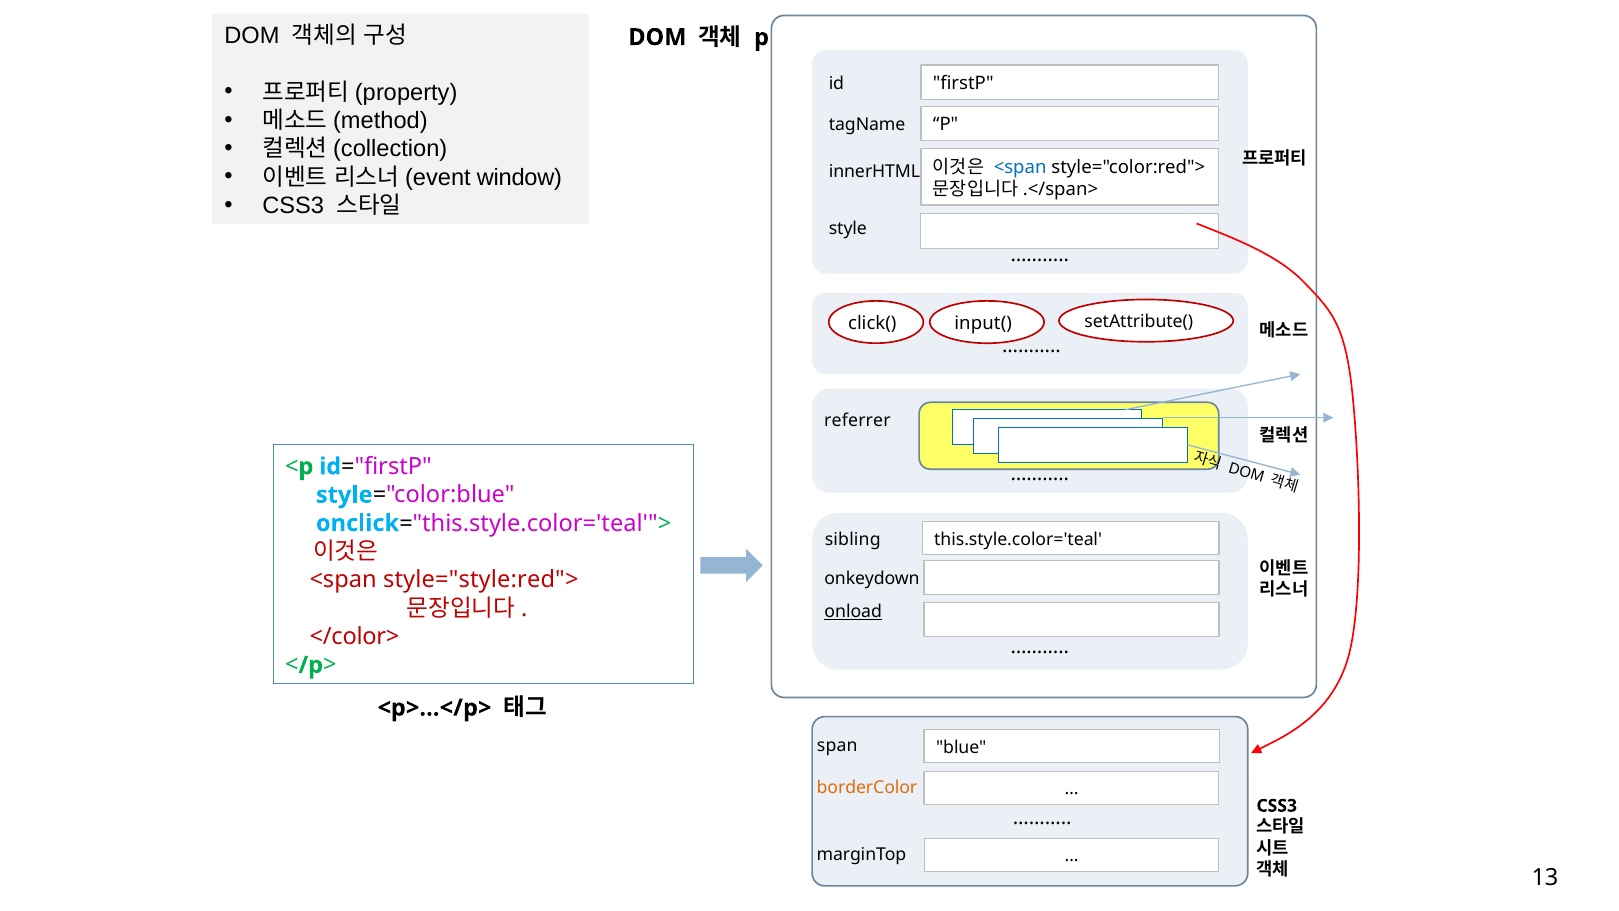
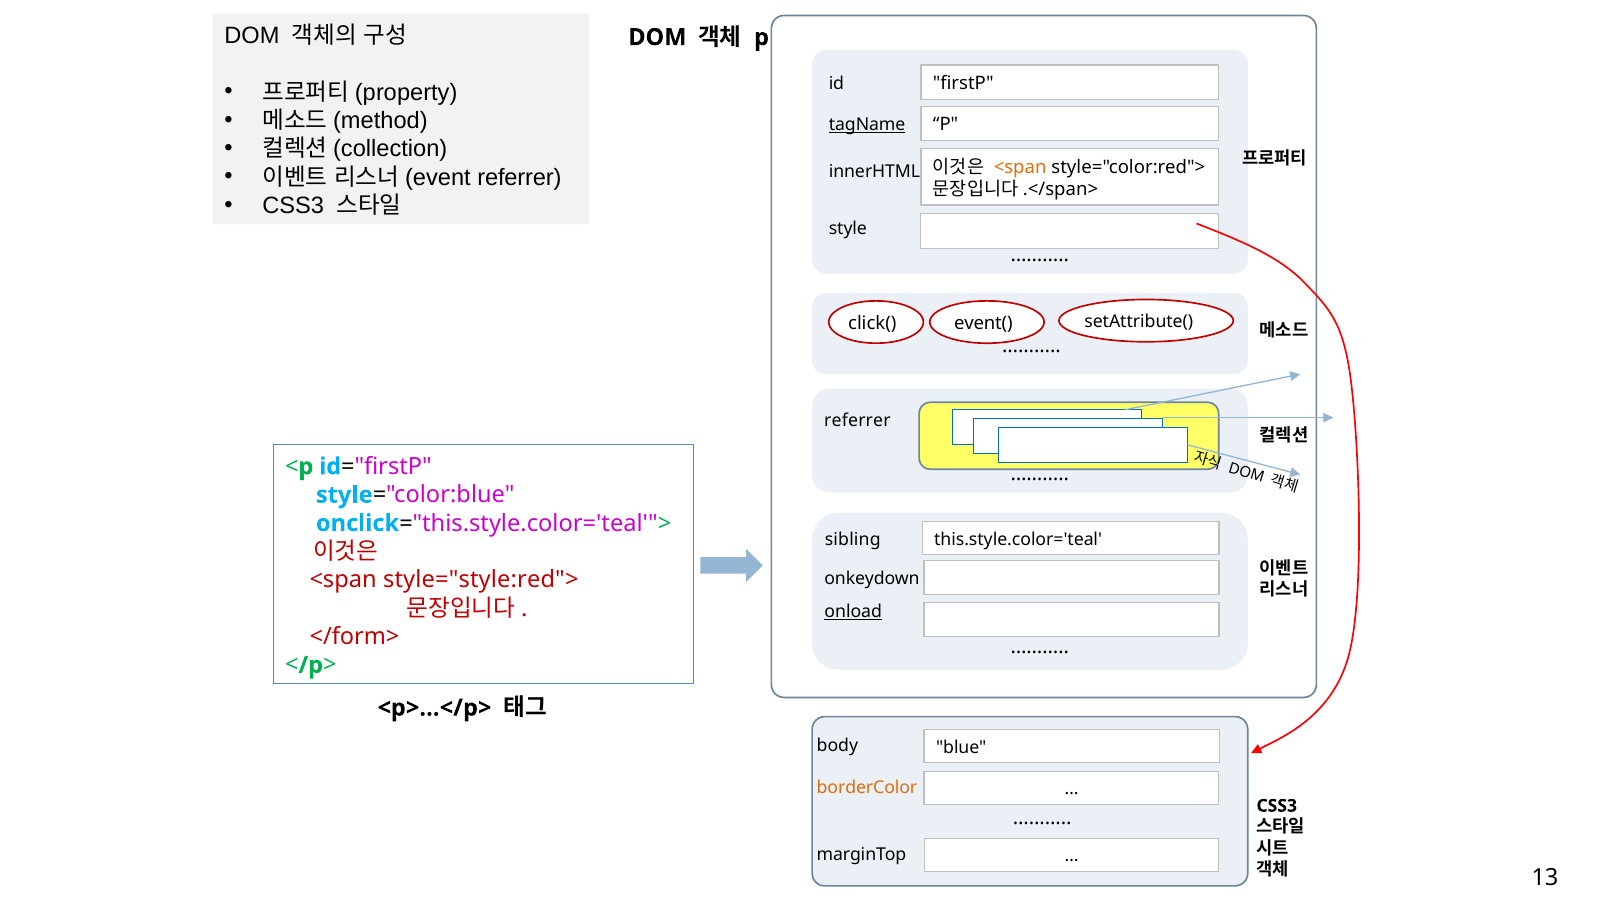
tagName underline: none -> present (867, 125)
<span colour: blue -> orange (1020, 167)
window: window -> referrer (519, 177)
input(: input( -> event( (983, 323)
</color>: </color> -> </form> (354, 636)
span: span -> body (837, 746)
